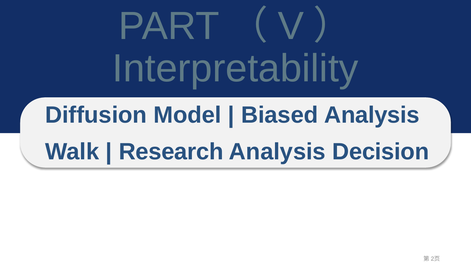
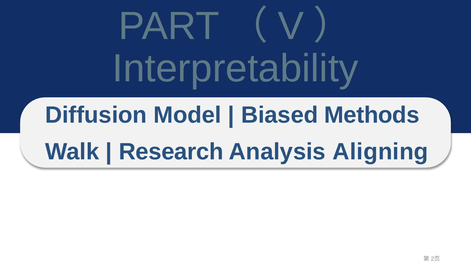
Biased Analysis: Analysis -> Methods (372, 115)
Decision: Decision -> Aligning (380, 152)
